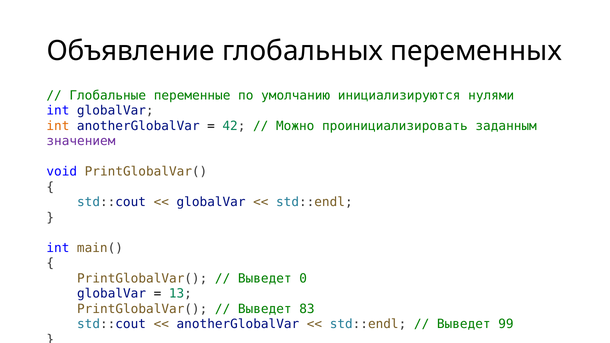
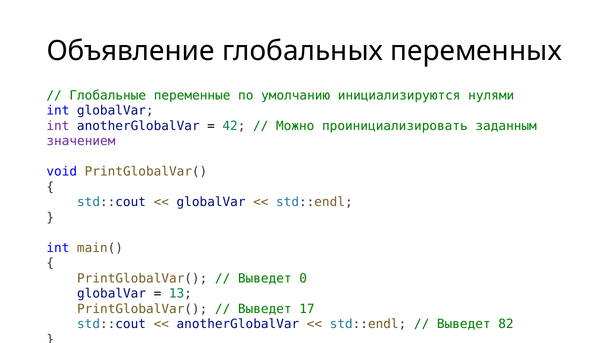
int colour: orange -> purple (58, 126)
83: 83 -> 17 (307, 309)
99: 99 -> 82 (506, 324)
